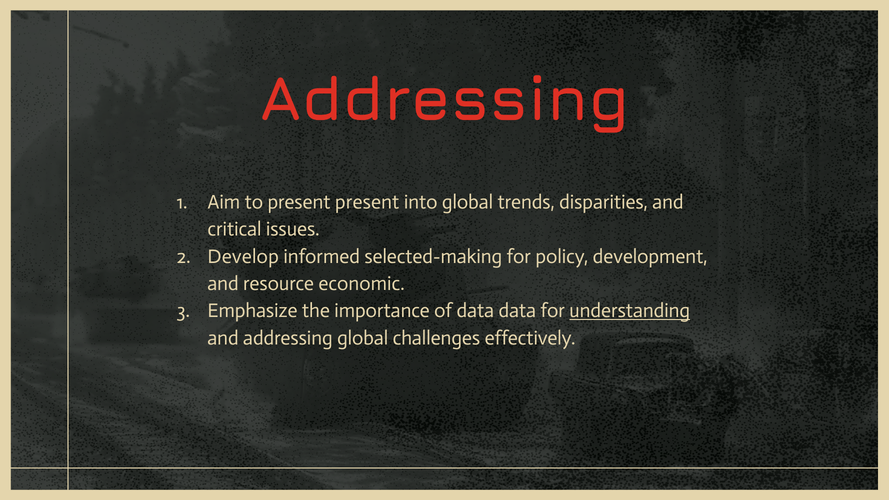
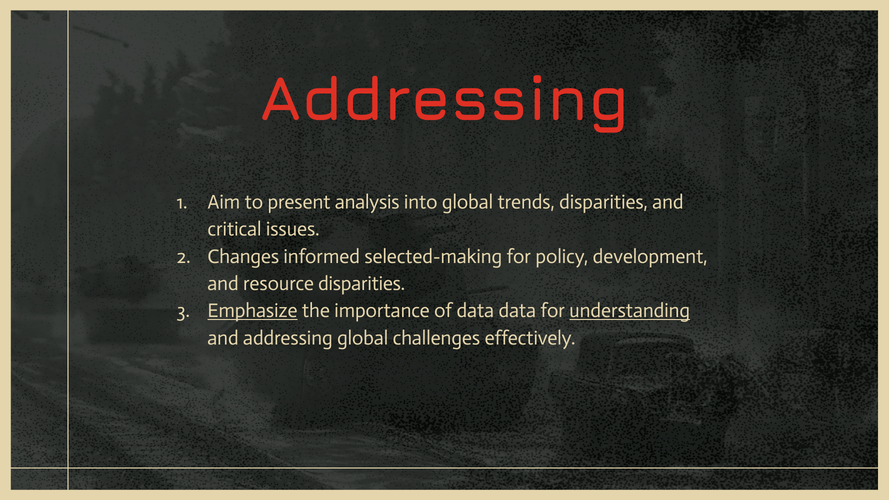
present present: present -> analysis (367, 202)
Develop: Develop -> Changes (243, 257)
resource economic: economic -> disparities (362, 284)
Emphasize underline: none -> present (253, 311)
